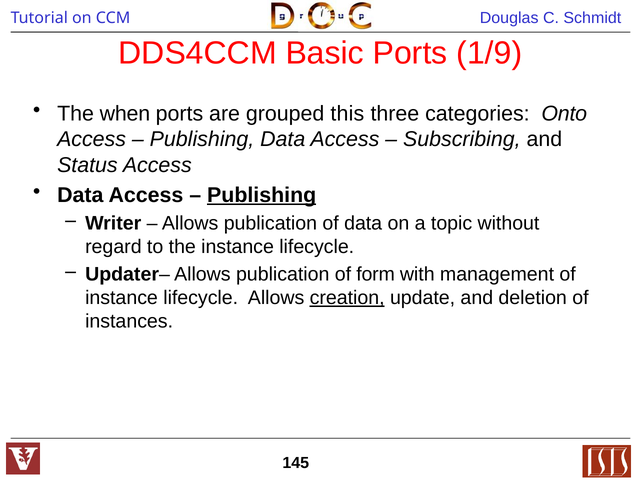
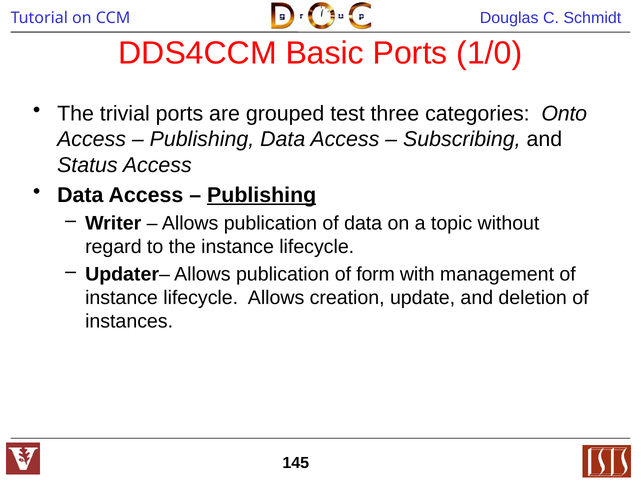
1/9: 1/9 -> 1/0 (489, 53)
when: when -> trivial (125, 114)
this: this -> test (347, 114)
creation underline: present -> none (347, 298)
